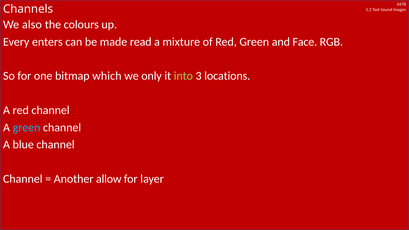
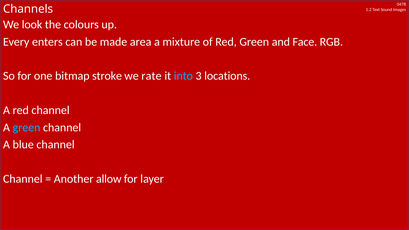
also: also -> look (32, 25)
read: read -> area (141, 42)
which: which -> stroke (107, 76)
only: only -> rate (151, 76)
into colour: light green -> light blue (183, 76)
